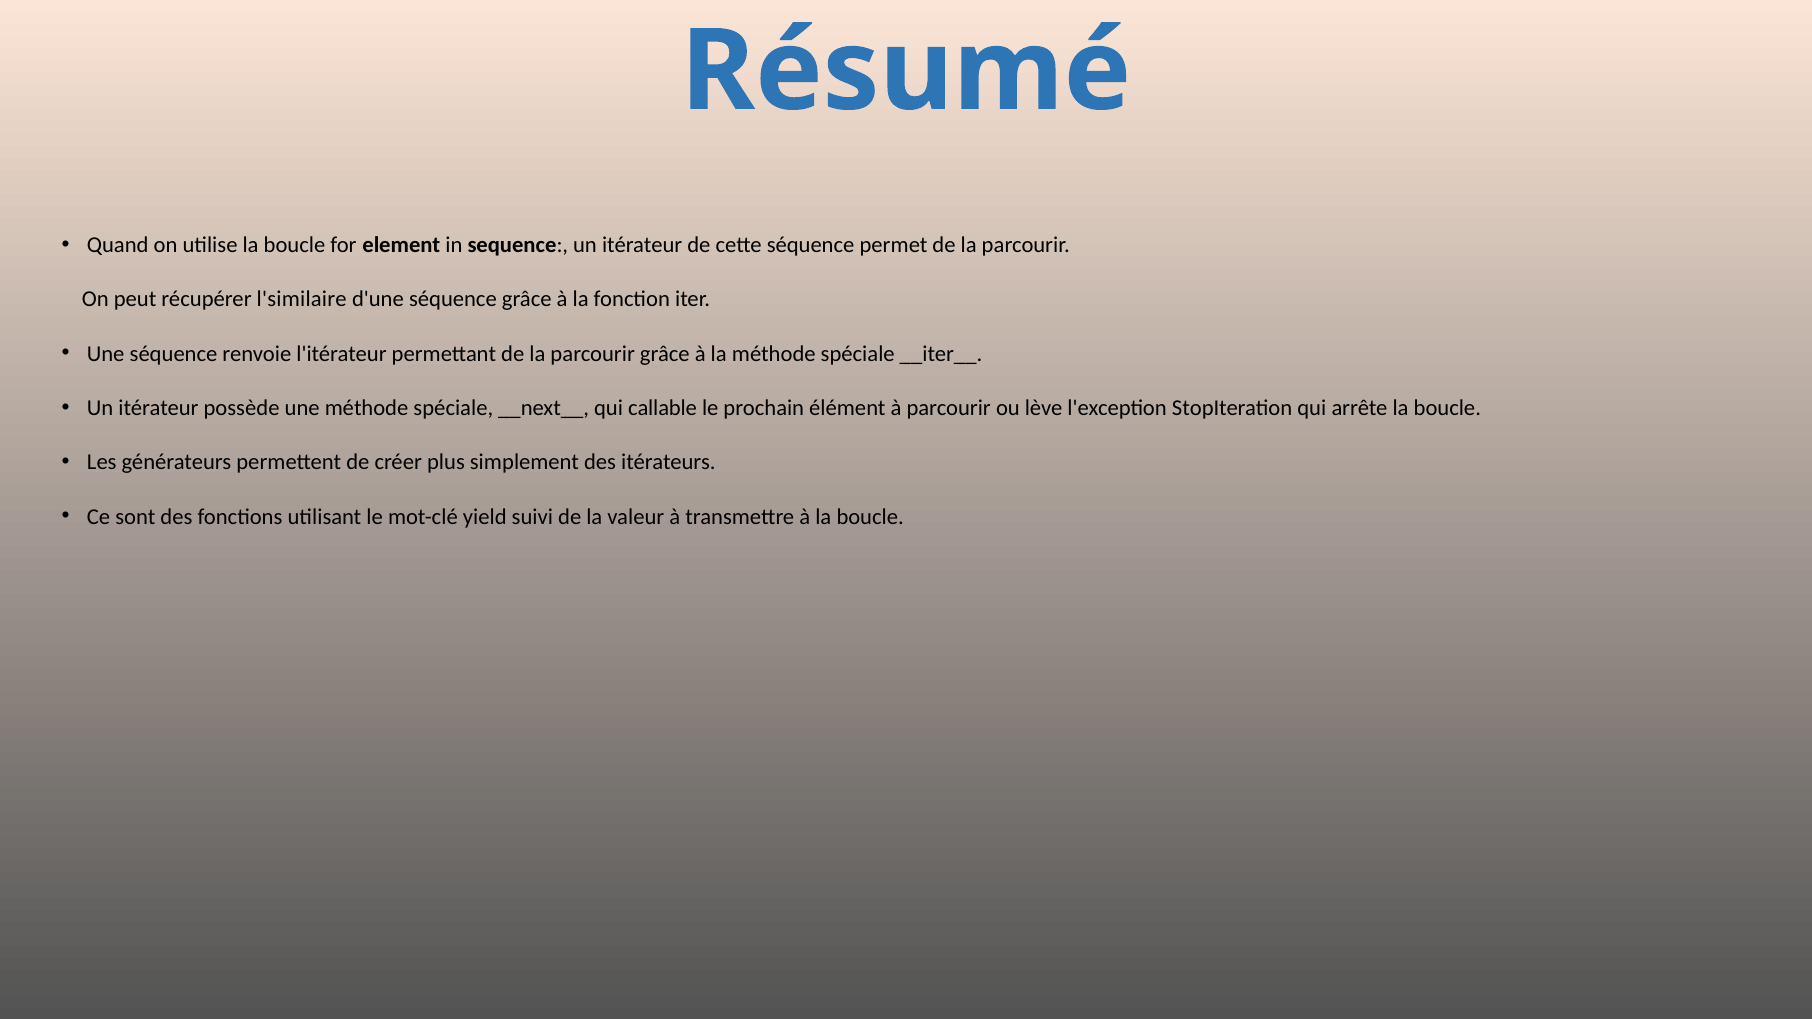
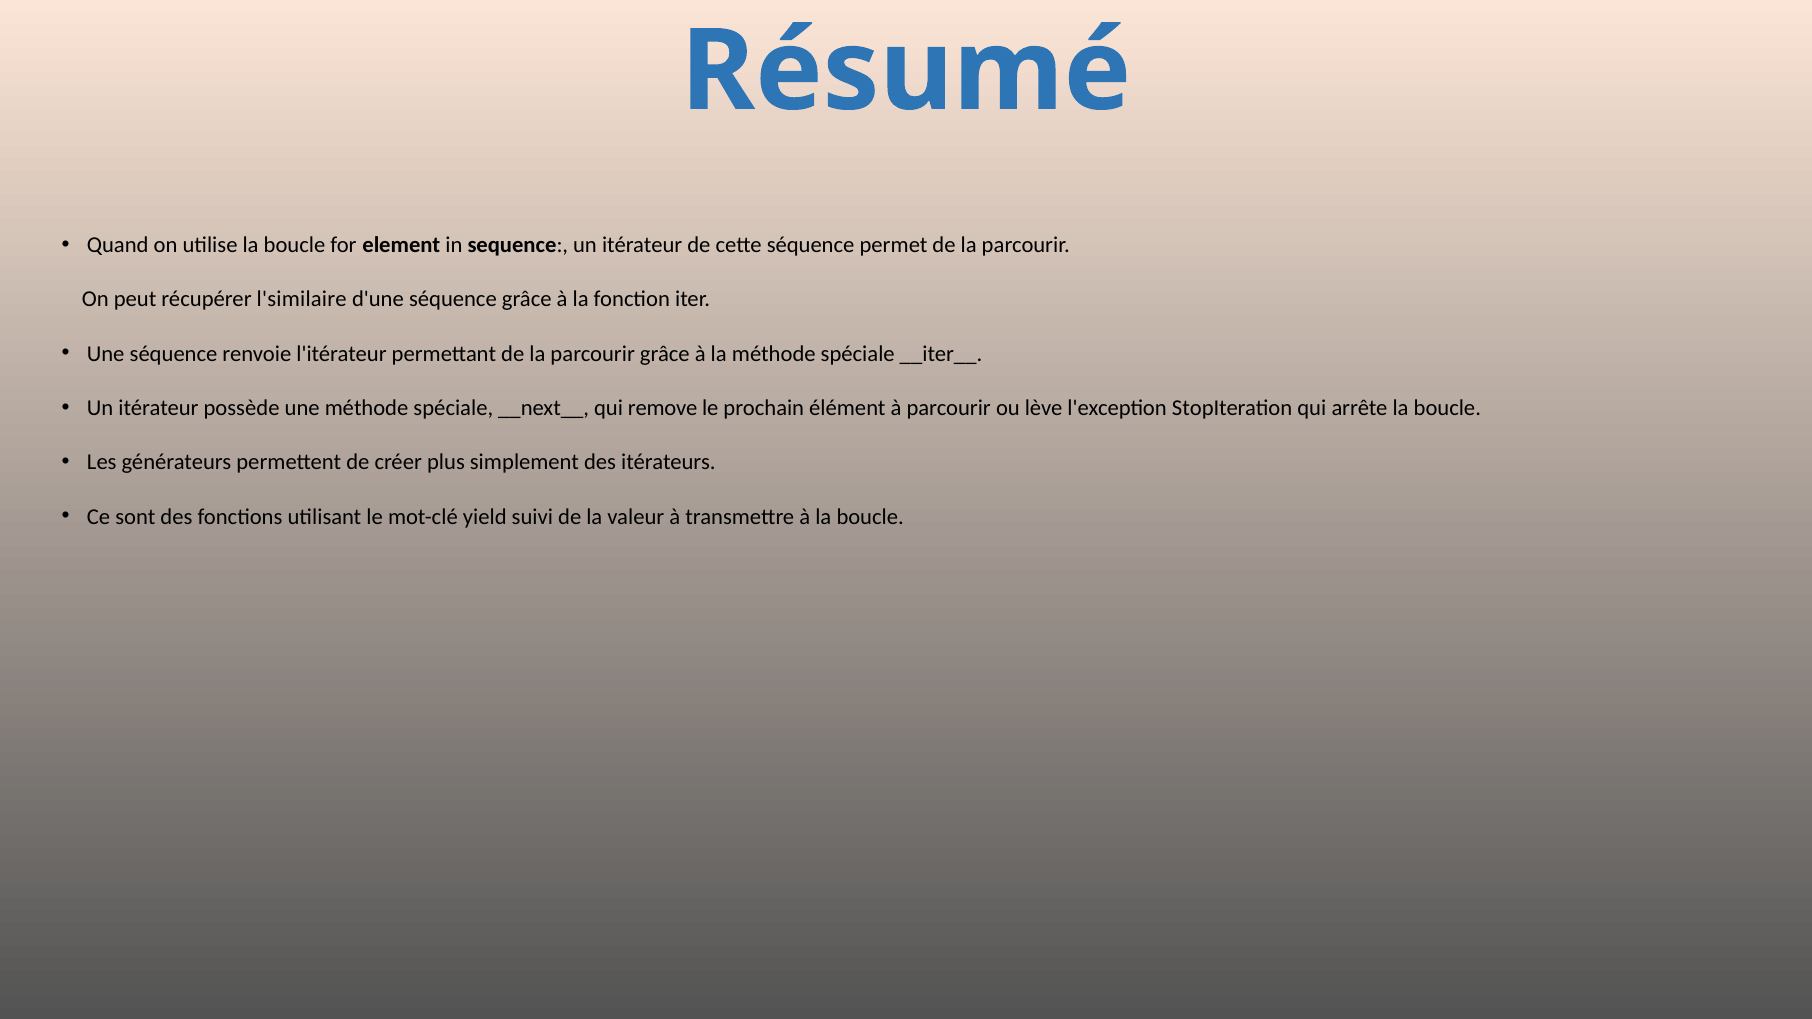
callable: callable -> remove (663, 408)
